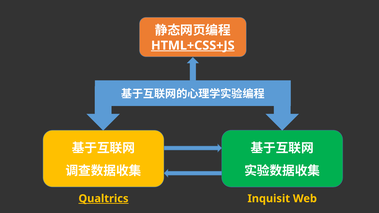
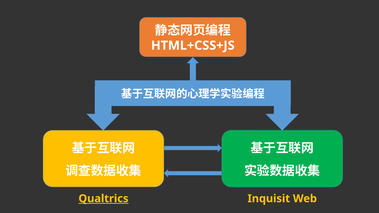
HTML+CSS+JS underline: present -> none (193, 46)
